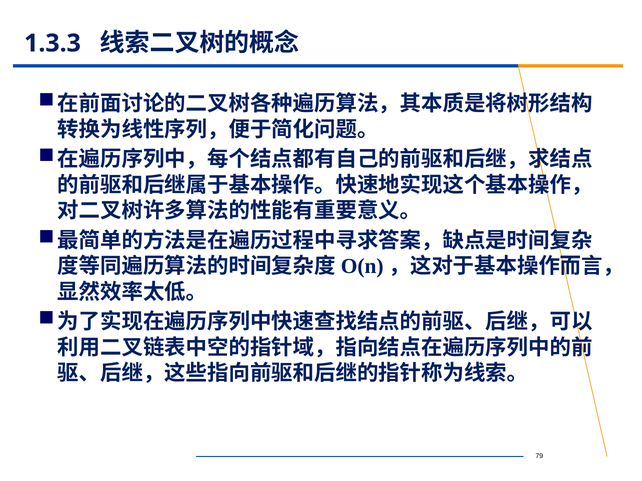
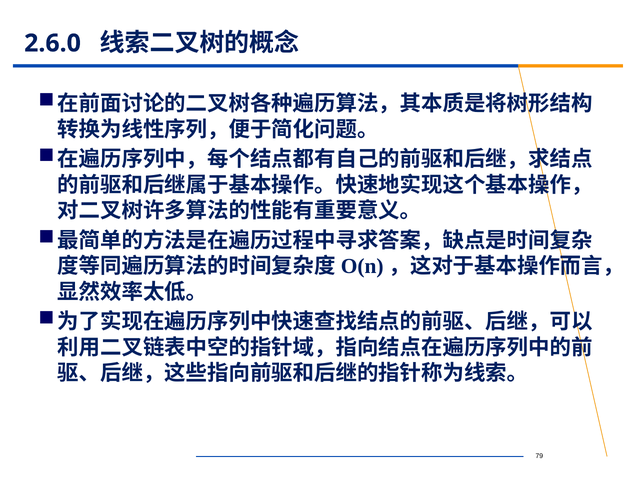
1.3.3: 1.3.3 -> 2.6.0 (53, 43)
